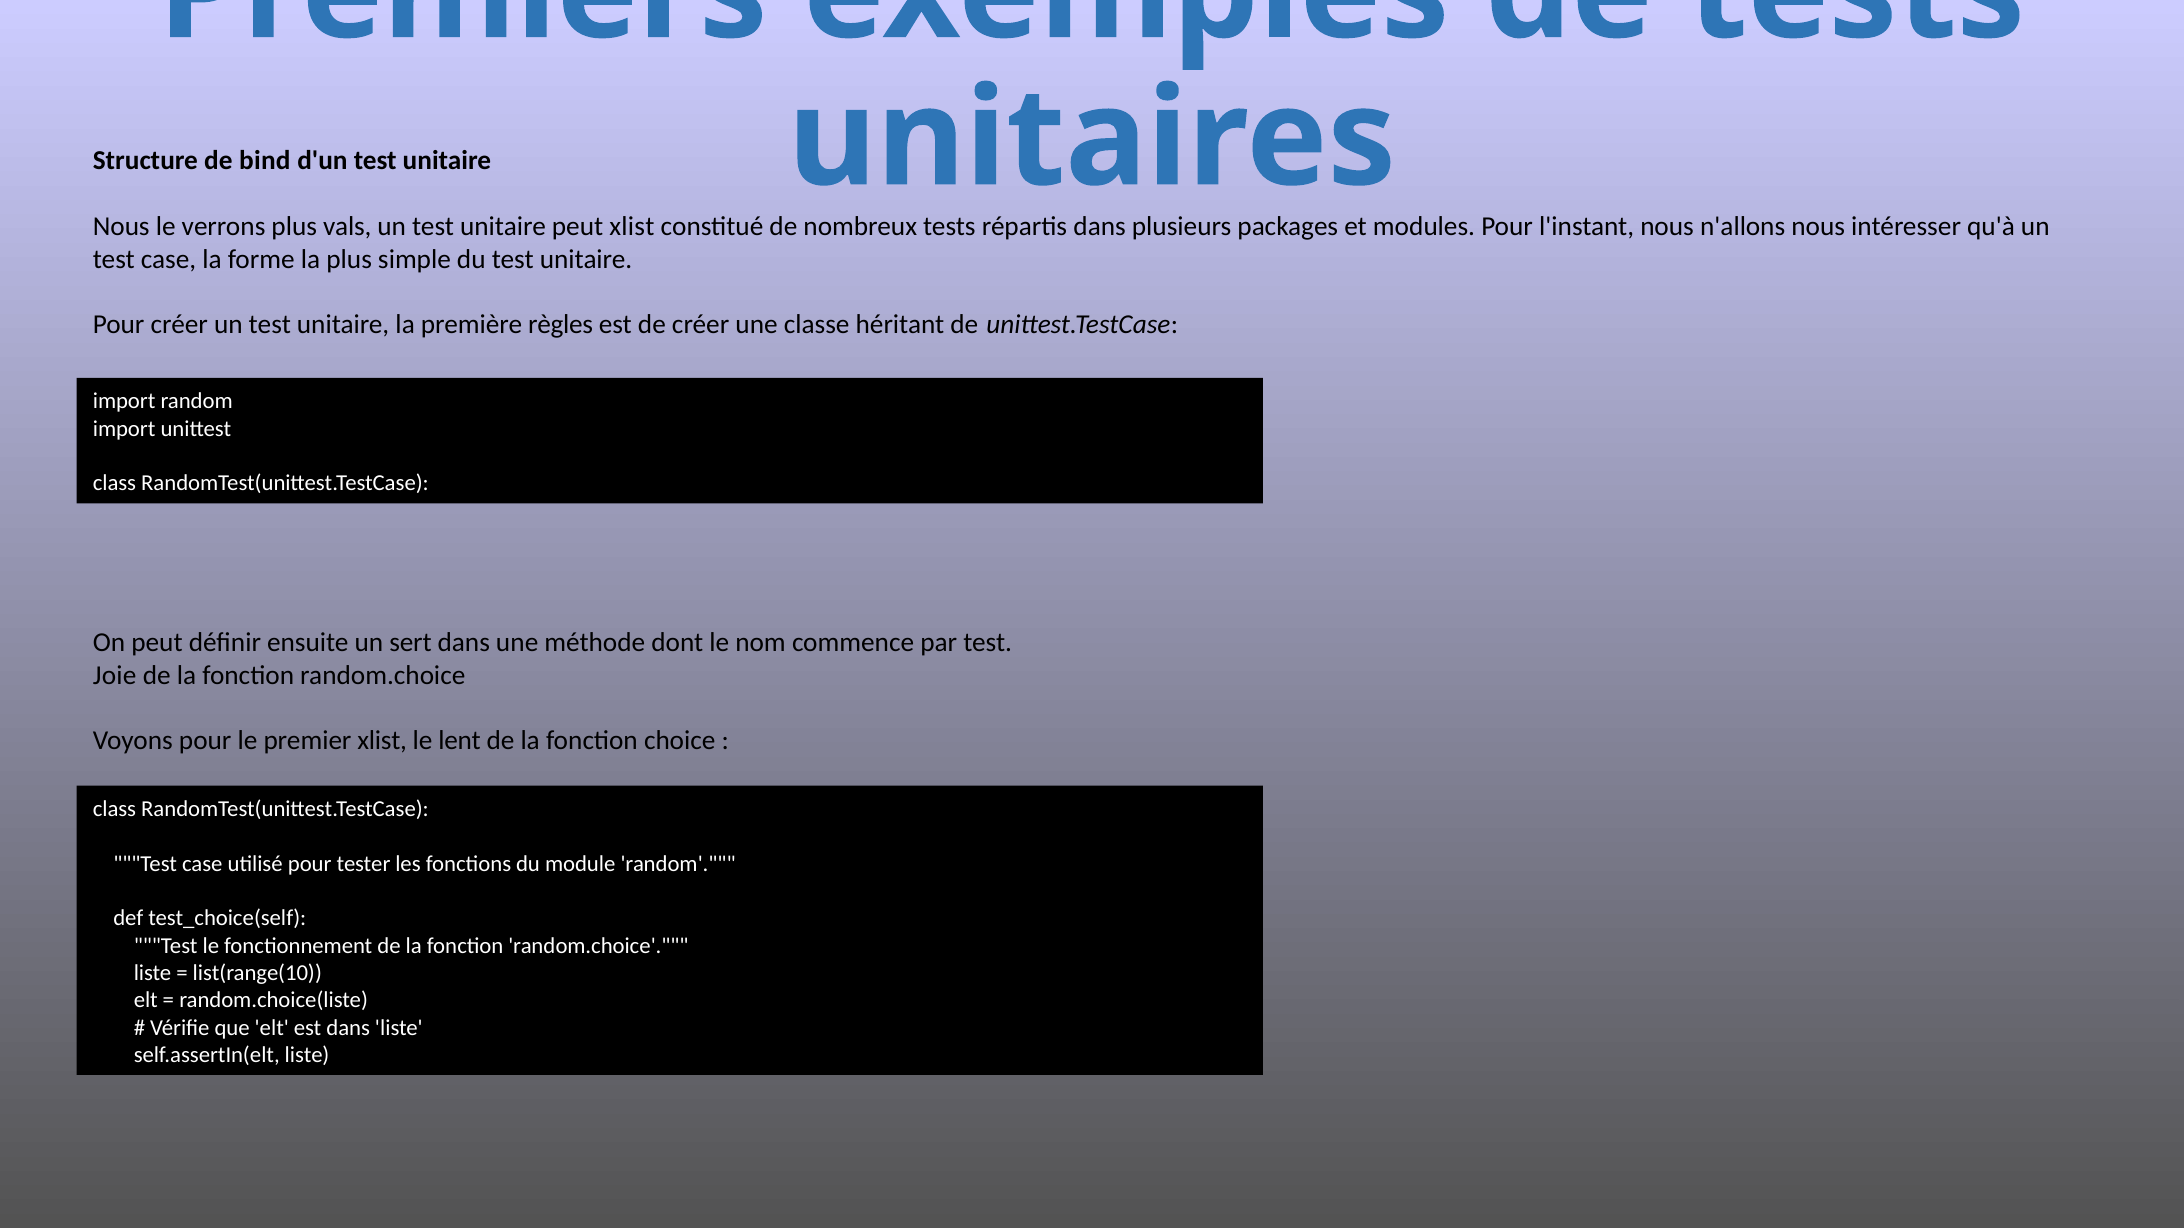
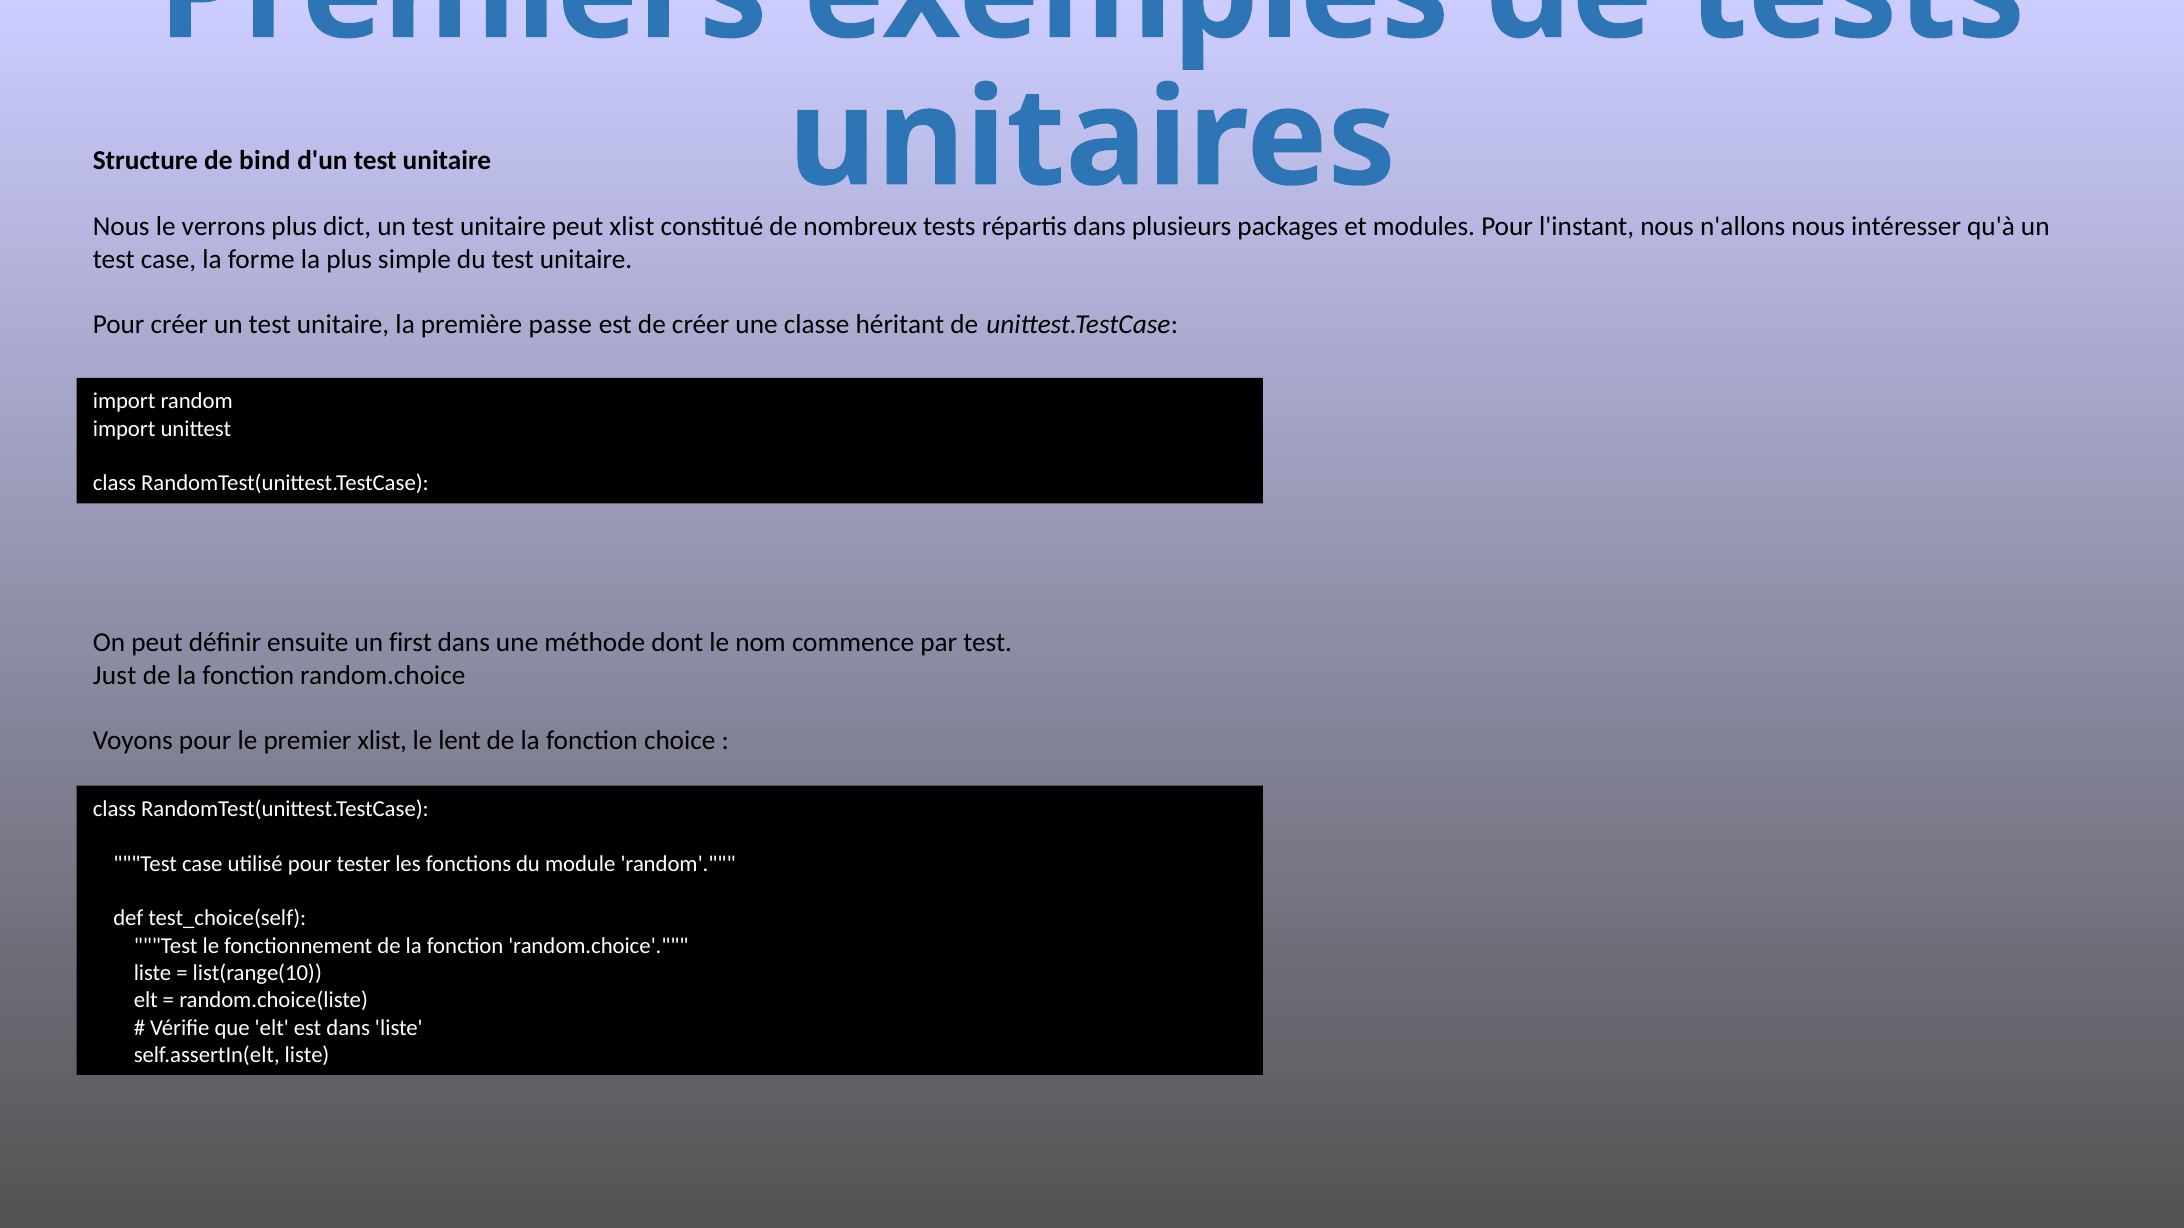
vals: vals -> dict (347, 227)
règles: règles -> passe (560, 325)
sert: sert -> first (411, 643)
Joie: Joie -> Just (115, 676)
